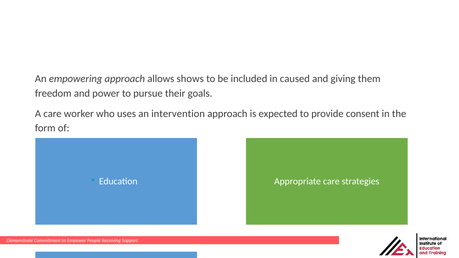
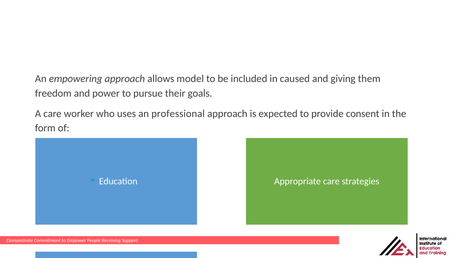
shows: shows -> model (190, 79)
intervention: intervention -> professional (178, 114)
